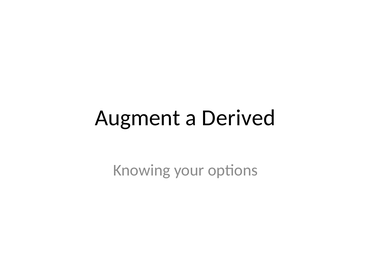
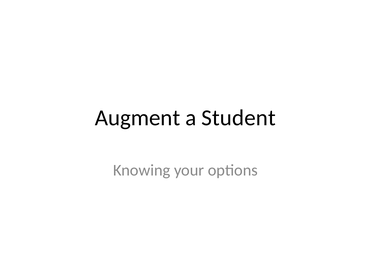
Derived: Derived -> Student (239, 118)
